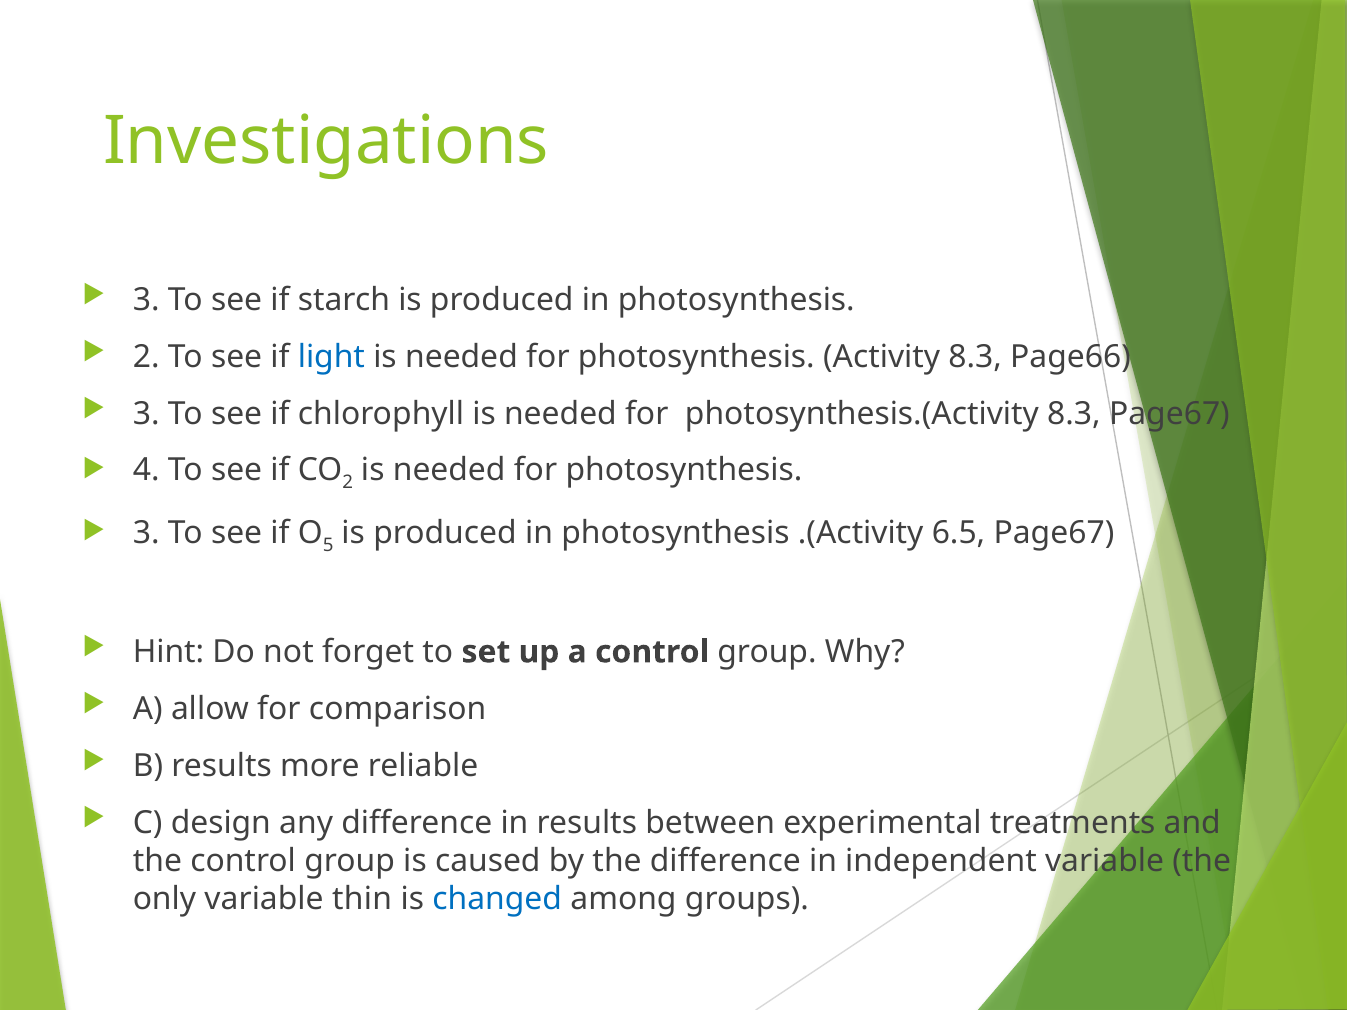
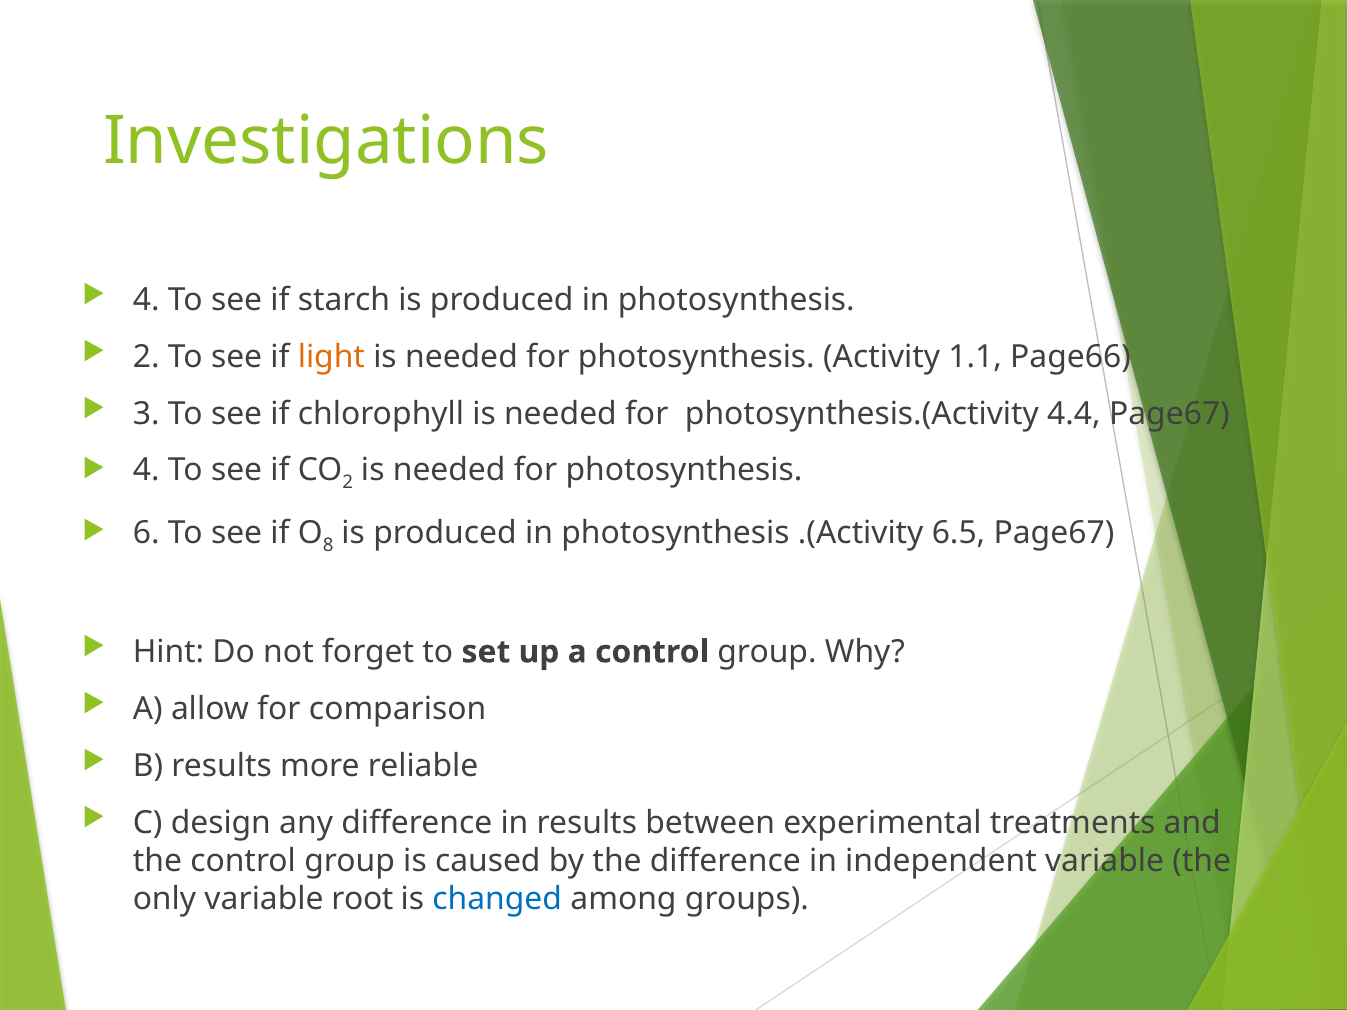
3: 3 -> 4 (146, 300)
light colour: blue -> orange (331, 357)
Activity 8.3: 8.3 -> 1.1 (975, 357)
photosynthesis.(Activity 8.3: 8.3 -> 4.4 (1074, 414)
3: 3 -> 6 (146, 533)
5: 5 -> 8 (328, 545)
thin: thin -> root (362, 899)
